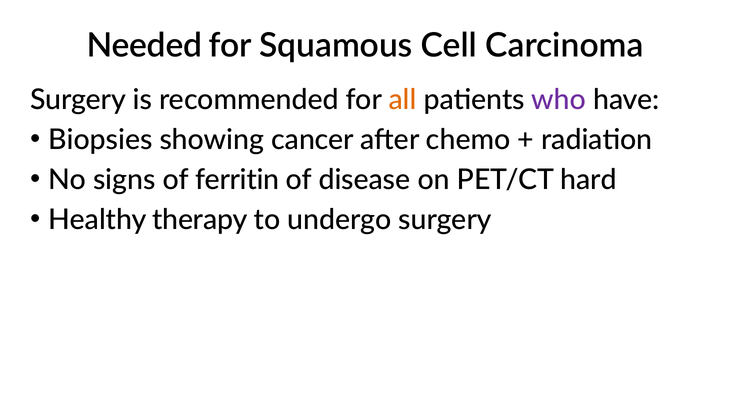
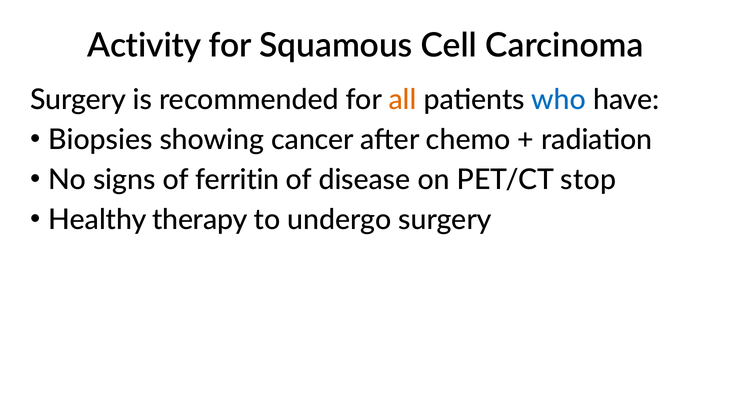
Needed: Needed -> Activity (144, 45)
who colour: purple -> blue (559, 100)
hard: hard -> stop (588, 180)
